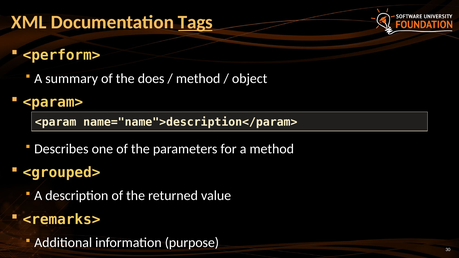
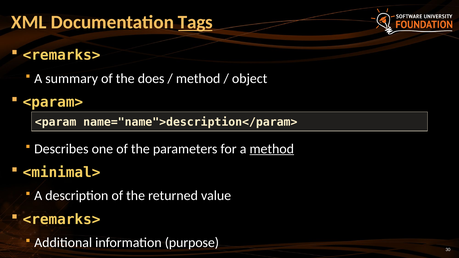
<perform>: <perform> -> <remarks> (62, 55)
method underline: none -> present (272, 149)
<grouped>: <grouped> -> <minimal> (62, 172)
